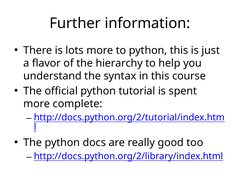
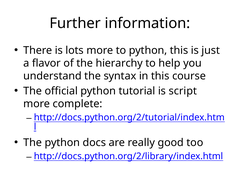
spent: spent -> script (183, 91)
